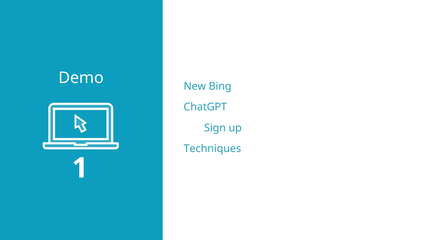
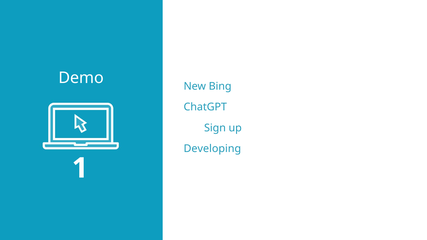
Techniques: Techniques -> Developing (212, 149)
